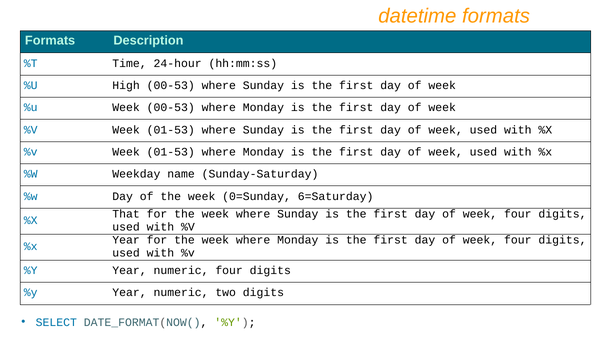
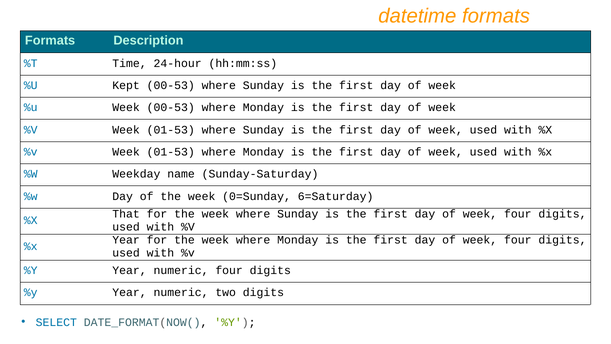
High: High -> Kept (126, 85)
